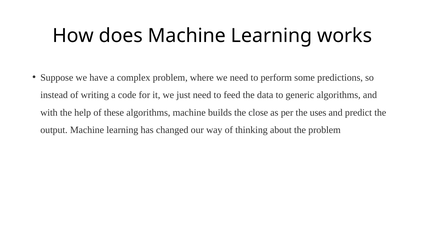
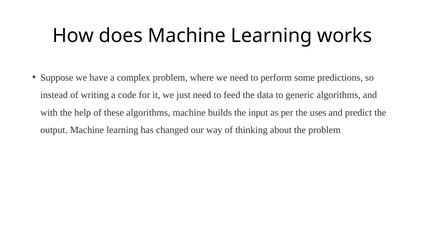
close: close -> input (258, 113)
